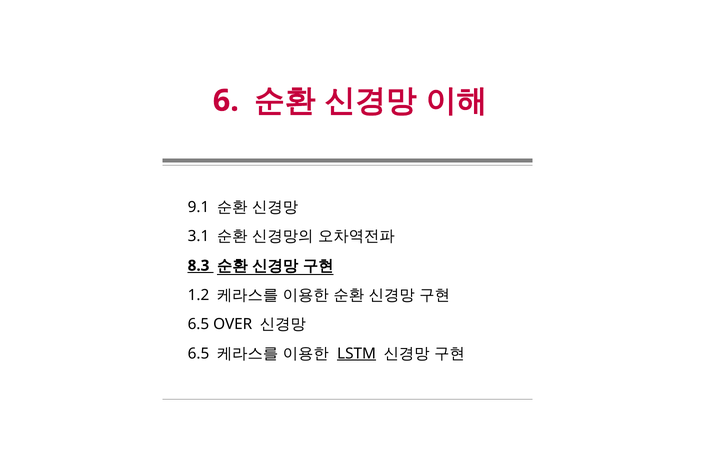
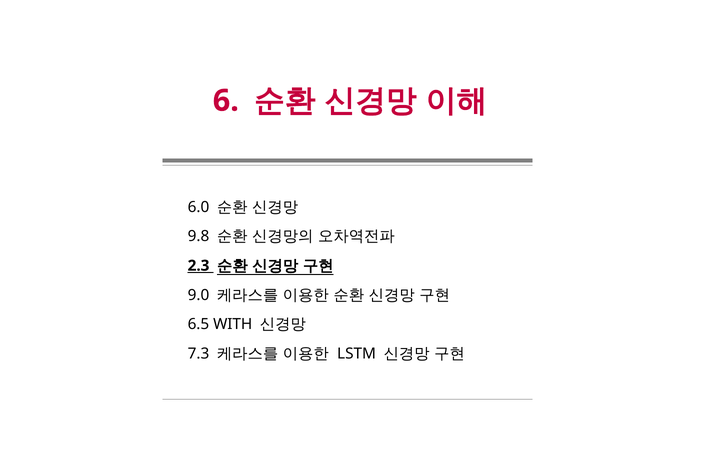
9.1: 9.1 -> 6.0 (198, 207)
3.1: 3.1 -> 9.8 (198, 237)
8.3: 8.3 -> 2.3 (199, 266)
1.2: 1.2 -> 9.0 (198, 295)
OVER: OVER -> WITH (233, 325)
6.5: 6.5 -> 7.3 (198, 354)
LSTM underline: present -> none (357, 354)
